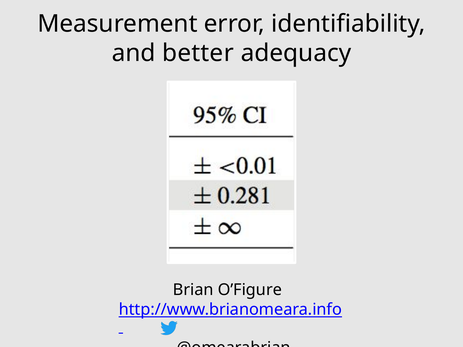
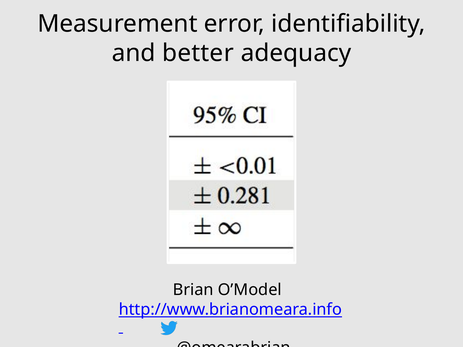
O’Figure: O’Figure -> O’Model (250, 290)
